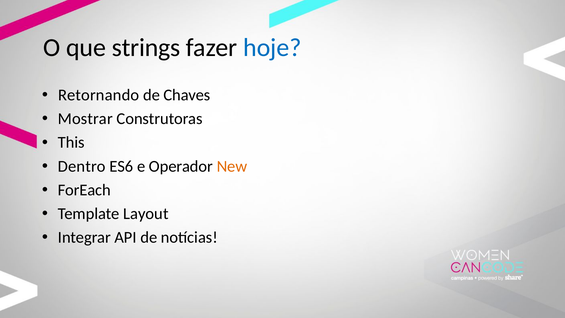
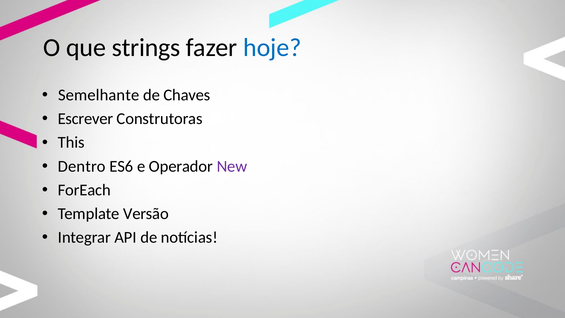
Retornando: Retornando -> Semelhante (99, 95)
Mostrar: Mostrar -> Escrever (85, 119)
New colour: orange -> purple (232, 166)
Layout: Layout -> Versão (146, 214)
